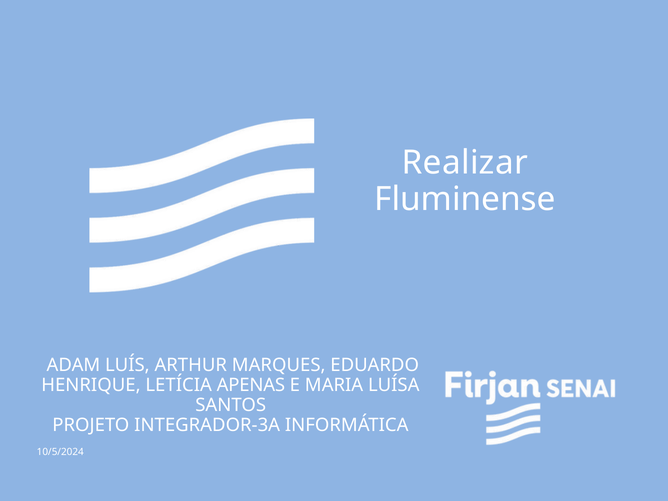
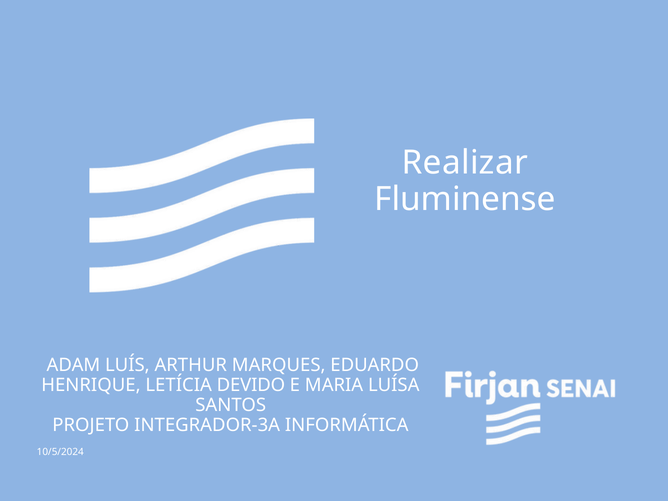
APENAS: APENAS -> DEVIDO (251, 385)
